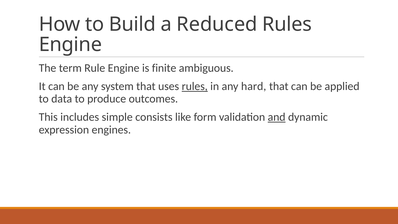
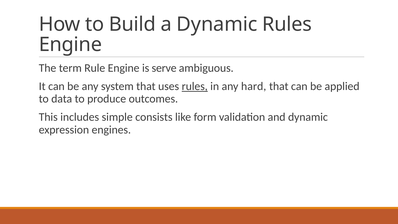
a Reduced: Reduced -> Dynamic (217, 24)
finite: finite -> serve (164, 68)
and underline: present -> none (277, 117)
